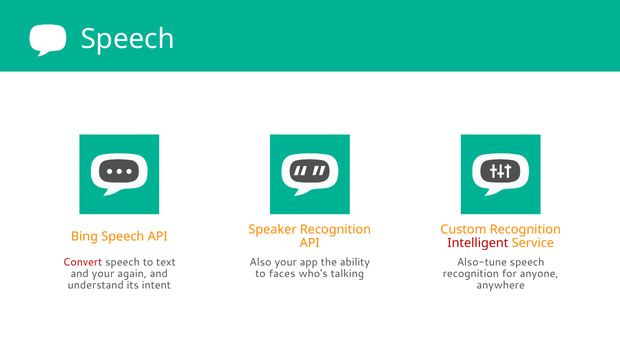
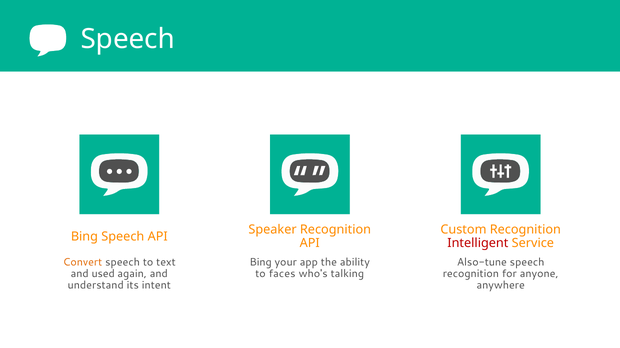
Convert colour: red -> orange (83, 263)
Also: Also -> Bing (261, 263)
and your: your -> used (103, 274)
